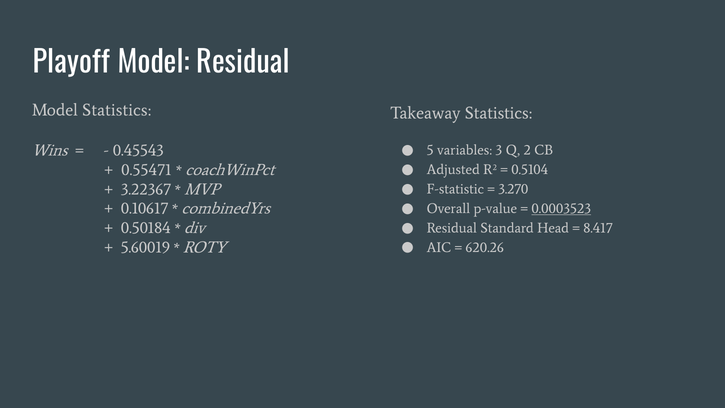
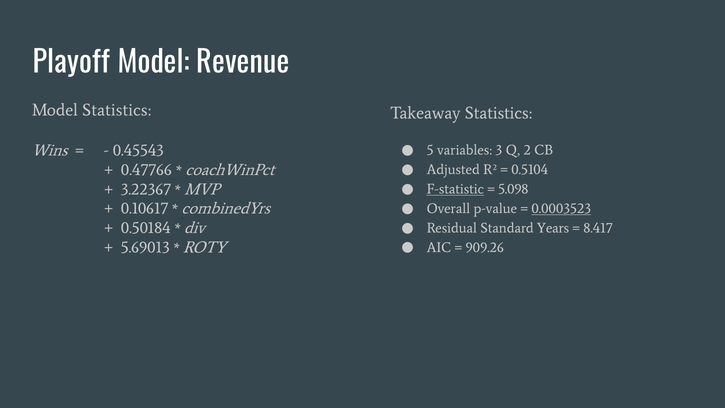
Model Residual: Residual -> Revenue (243, 63)
0.55471: 0.55471 -> 0.47766 (146, 170)
F-statistic underline: none -> present (455, 189)
3.270: 3.270 -> 5.098 (513, 189)
Head: Head -> Years (553, 228)
5.60019: 5.60019 -> 5.69013 (145, 247)
620.26: 620.26 -> 909.26 (485, 247)
